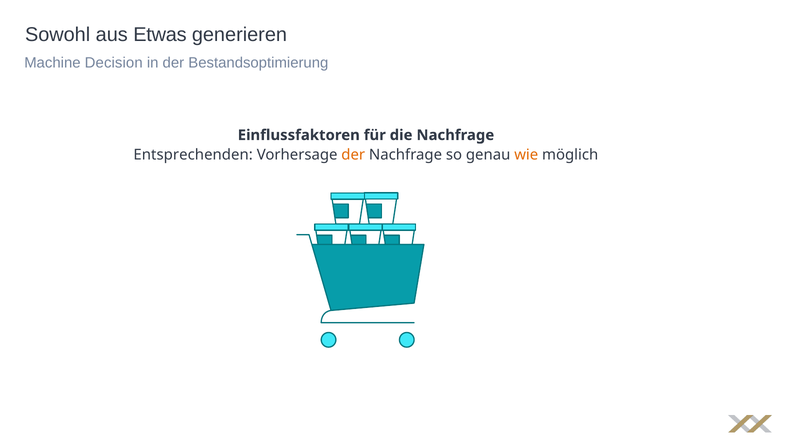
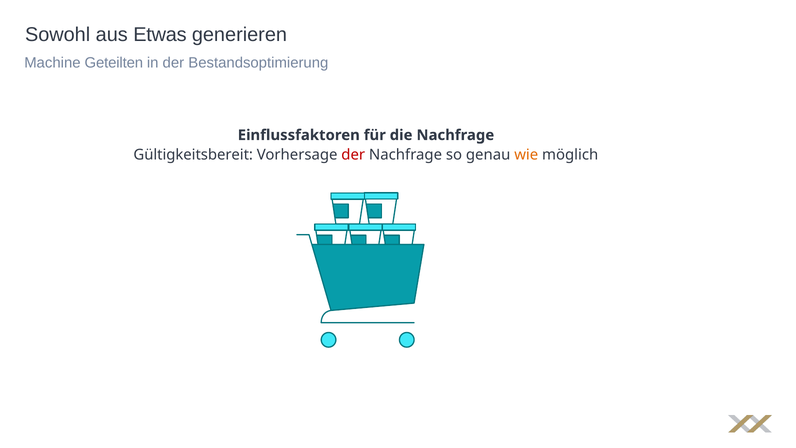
Decision: Decision -> Geteilten (114, 63)
Entsprechenden: Entsprechenden -> Gültigkeitsbereit (193, 155)
der colour: orange -> red (353, 155)
